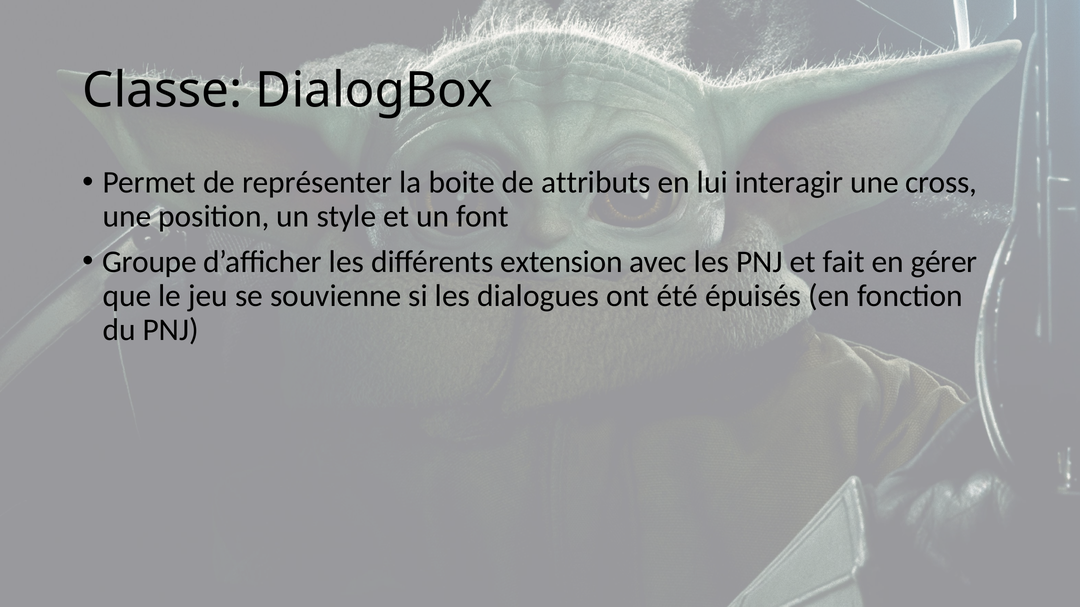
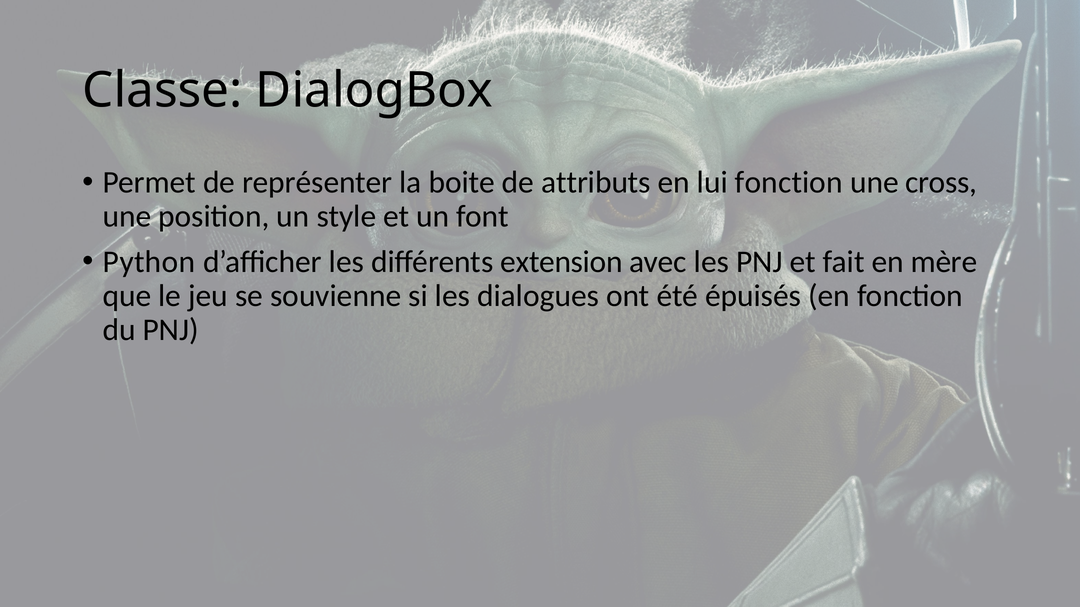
lui interagir: interagir -> fonction (789, 183)
Groupe: Groupe -> Python (149, 262)
gérer: gérer -> mère (944, 262)
